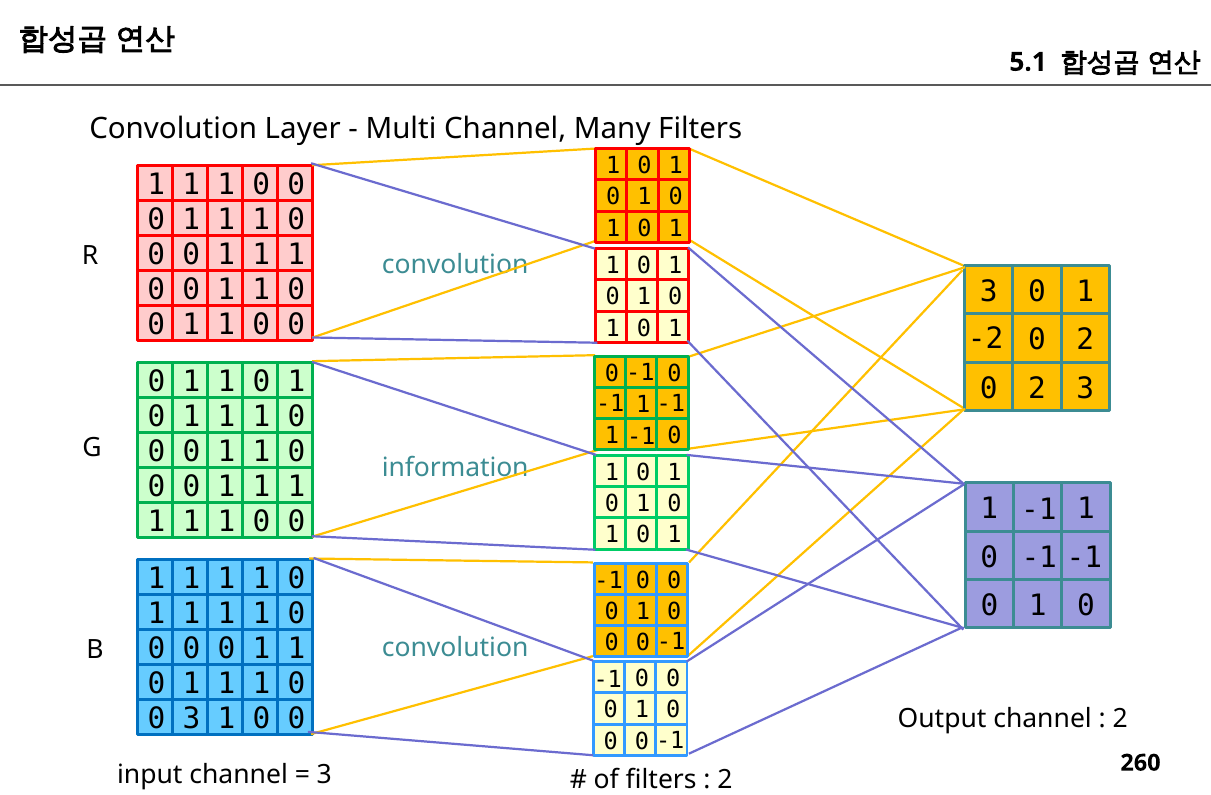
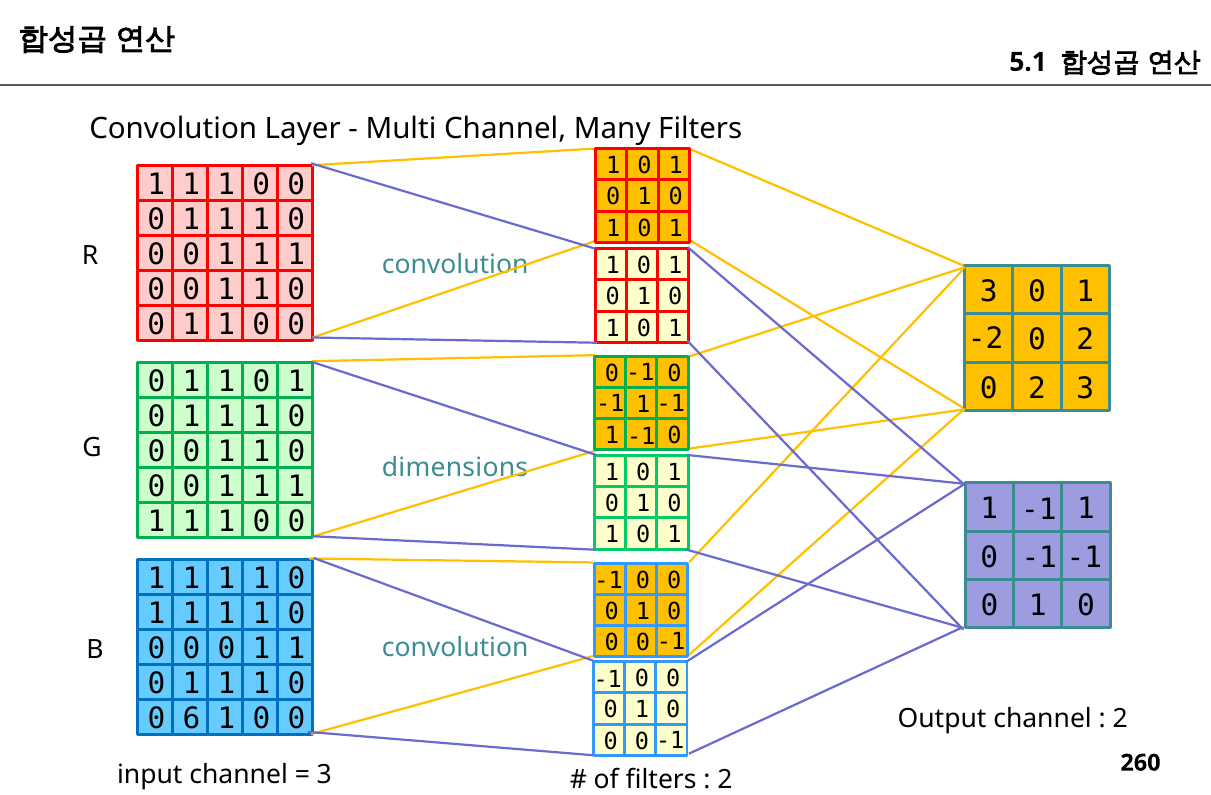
information: information -> dimensions (455, 468)
3: 3 -> 6 (191, 719)
